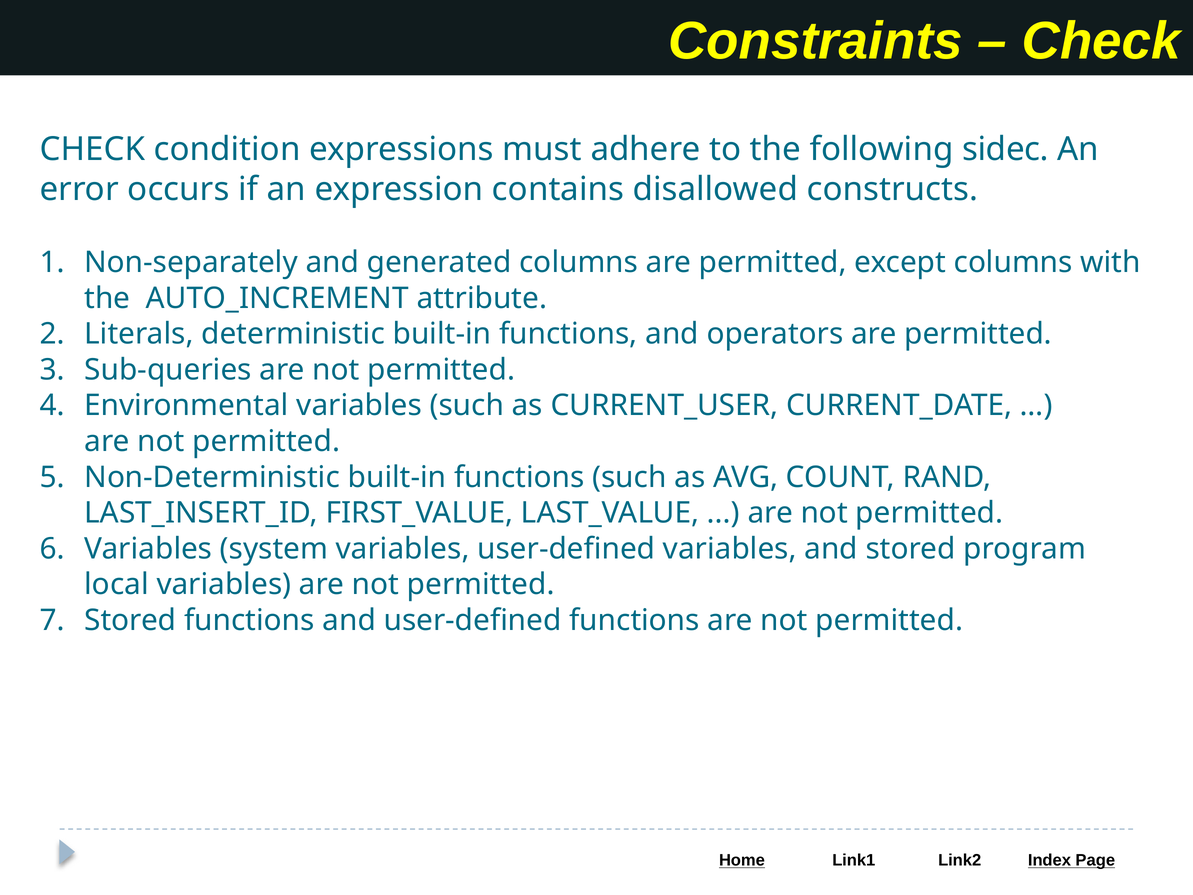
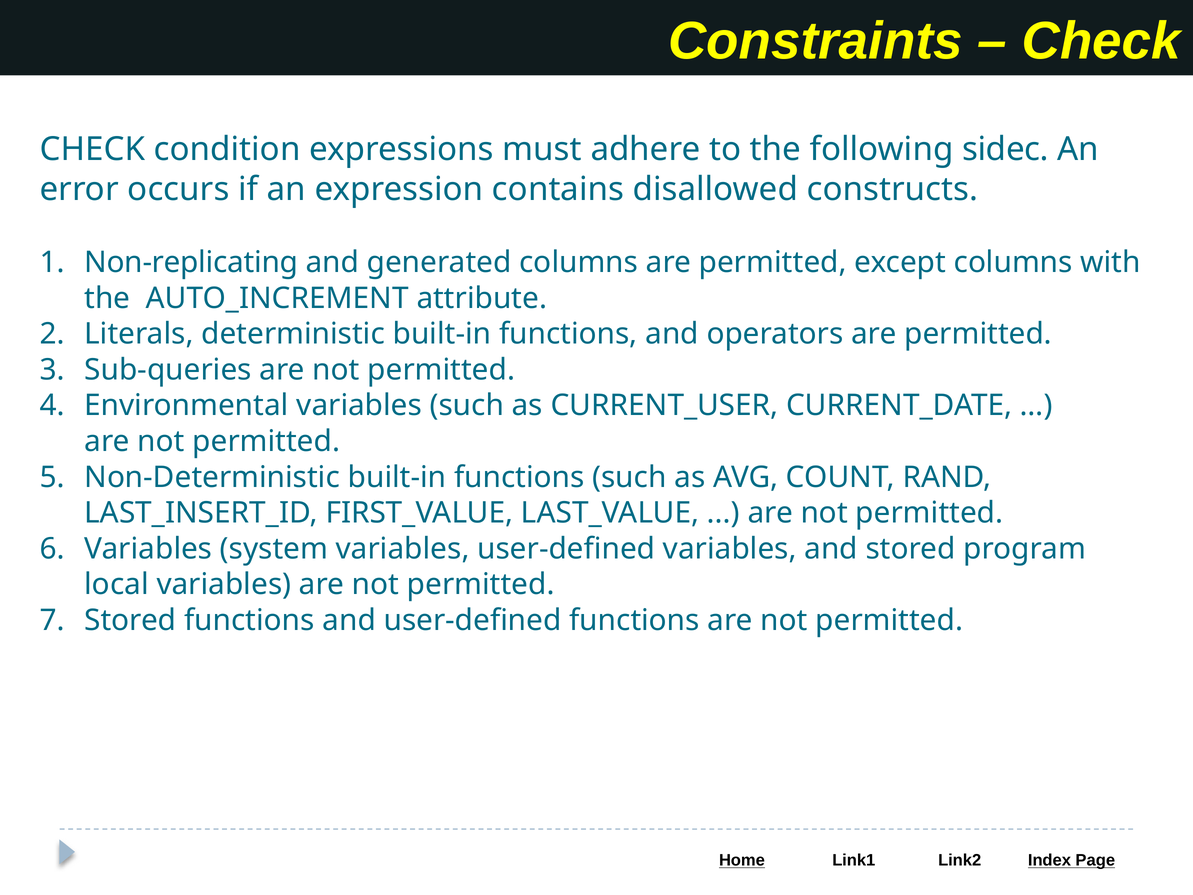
Non-separately: Non-separately -> Non-replicating (191, 262)
